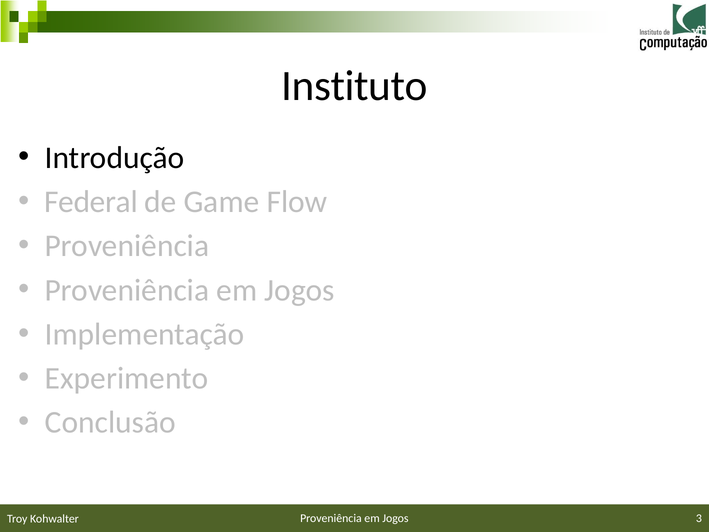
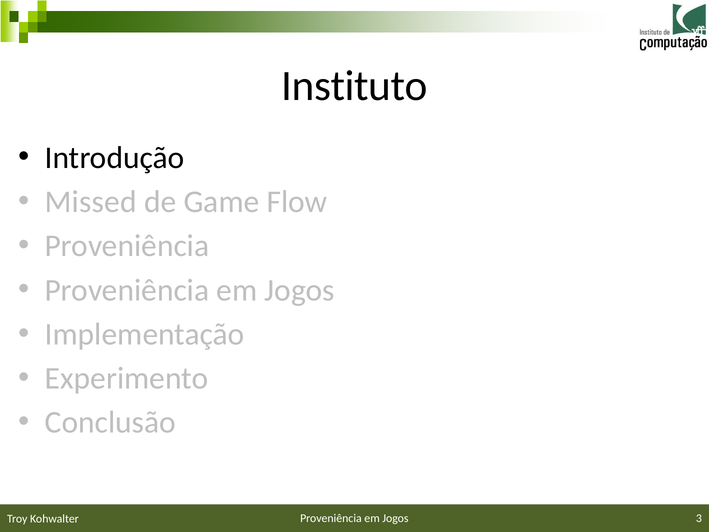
Federal: Federal -> Missed (91, 202)
